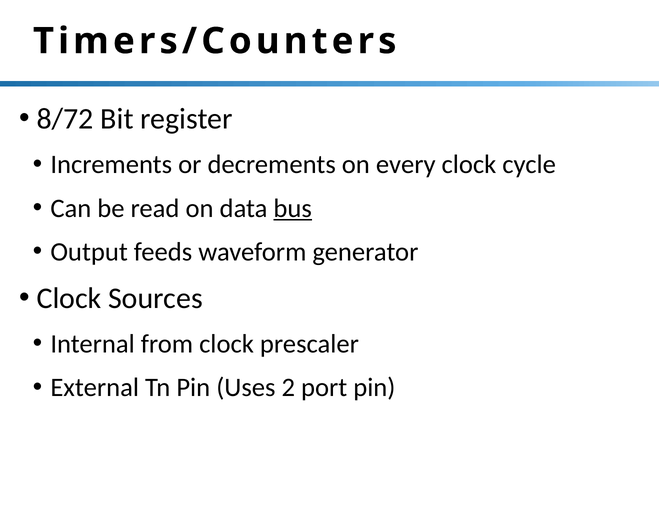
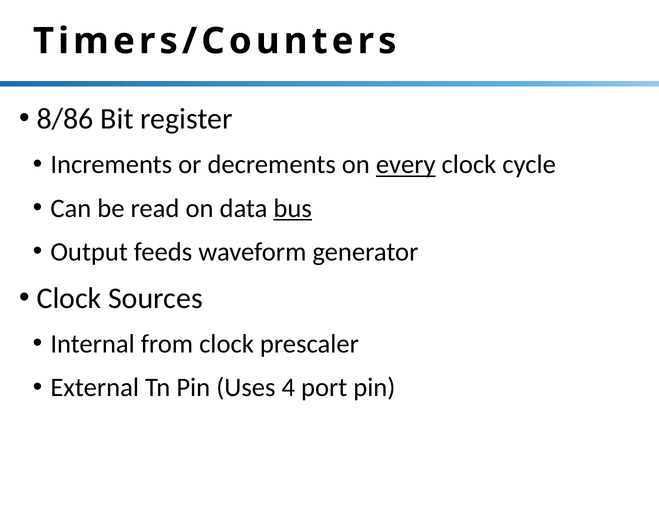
8/72: 8/72 -> 8/86 (65, 119)
every underline: none -> present (406, 165)
2: 2 -> 4 (288, 388)
